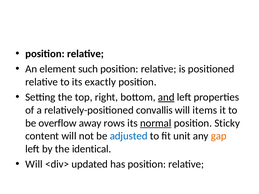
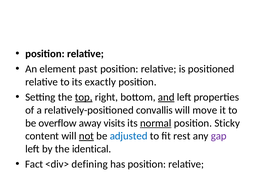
such: such -> past (88, 69)
top underline: none -> present (84, 97)
items: items -> move (205, 110)
rows: rows -> visits (114, 123)
not underline: none -> present (86, 136)
unit: unit -> rest (182, 136)
gap colour: orange -> purple (219, 136)
Will: Will -> Fact (34, 164)
updated: updated -> defining (90, 164)
